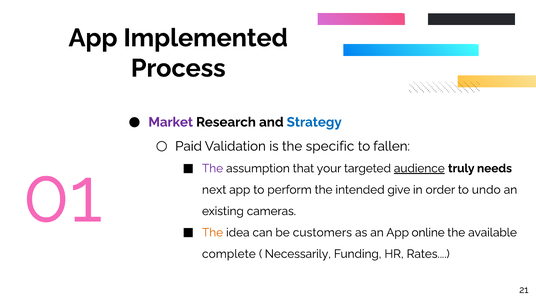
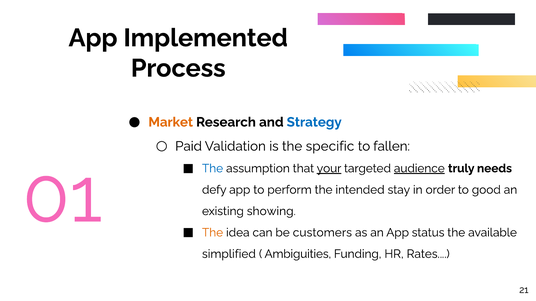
Market colour: purple -> orange (171, 122)
The colour: purple -> blue (213, 169)
your underline: none -> present (329, 169)
next: next -> defy (214, 190)
give: give -> stay (399, 190)
undo: undo -> good (486, 190)
cameras: cameras -> showing (271, 212)
online: online -> status (428, 233)
complete: complete -> simplified (229, 254)
Necessarily: Necessarily -> Ambiguities (298, 254)
